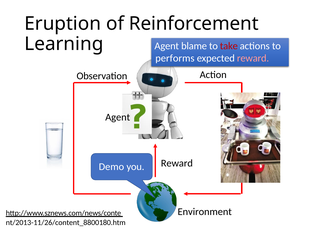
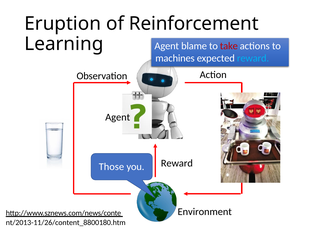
performs: performs -> machines (175, 58)
reward colour: pink -> light blue (253, 58)
Demo: Demo -> Those (111, 167)
